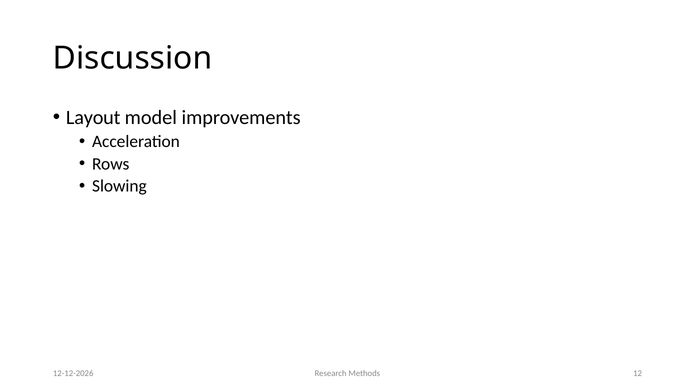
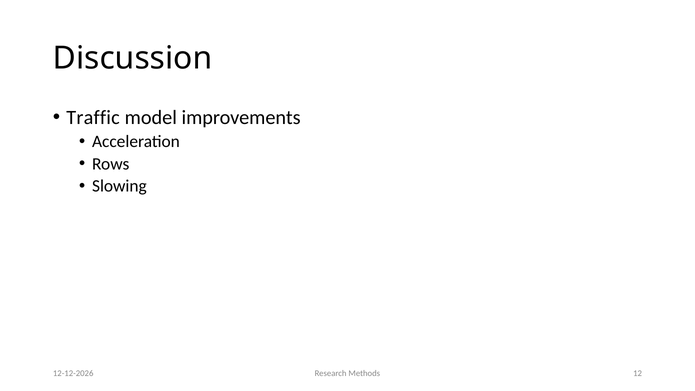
Layout: Layout -> Traffic (93, 118)
